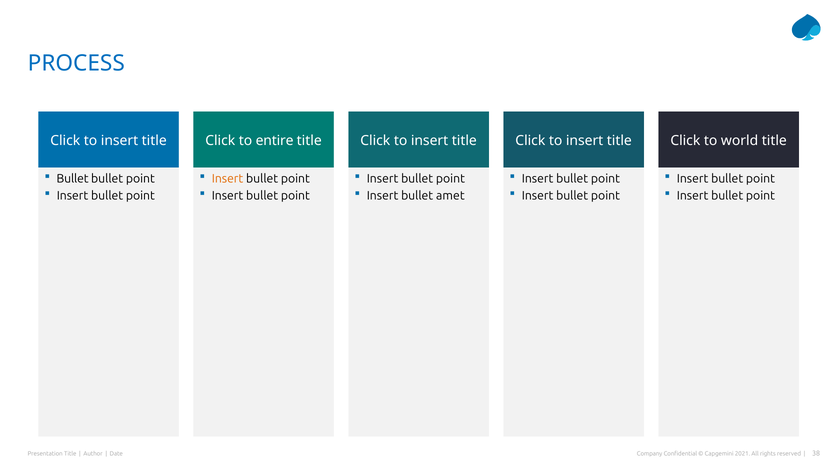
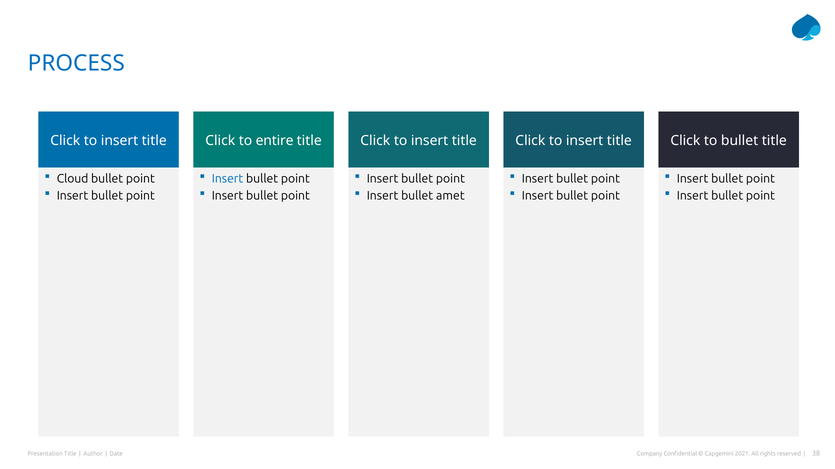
to world: world -> bullet (740, 141)
Bullet: Bullet -> Cloud (73, 179)
Insert colour: orange -> blue (228, 179)
